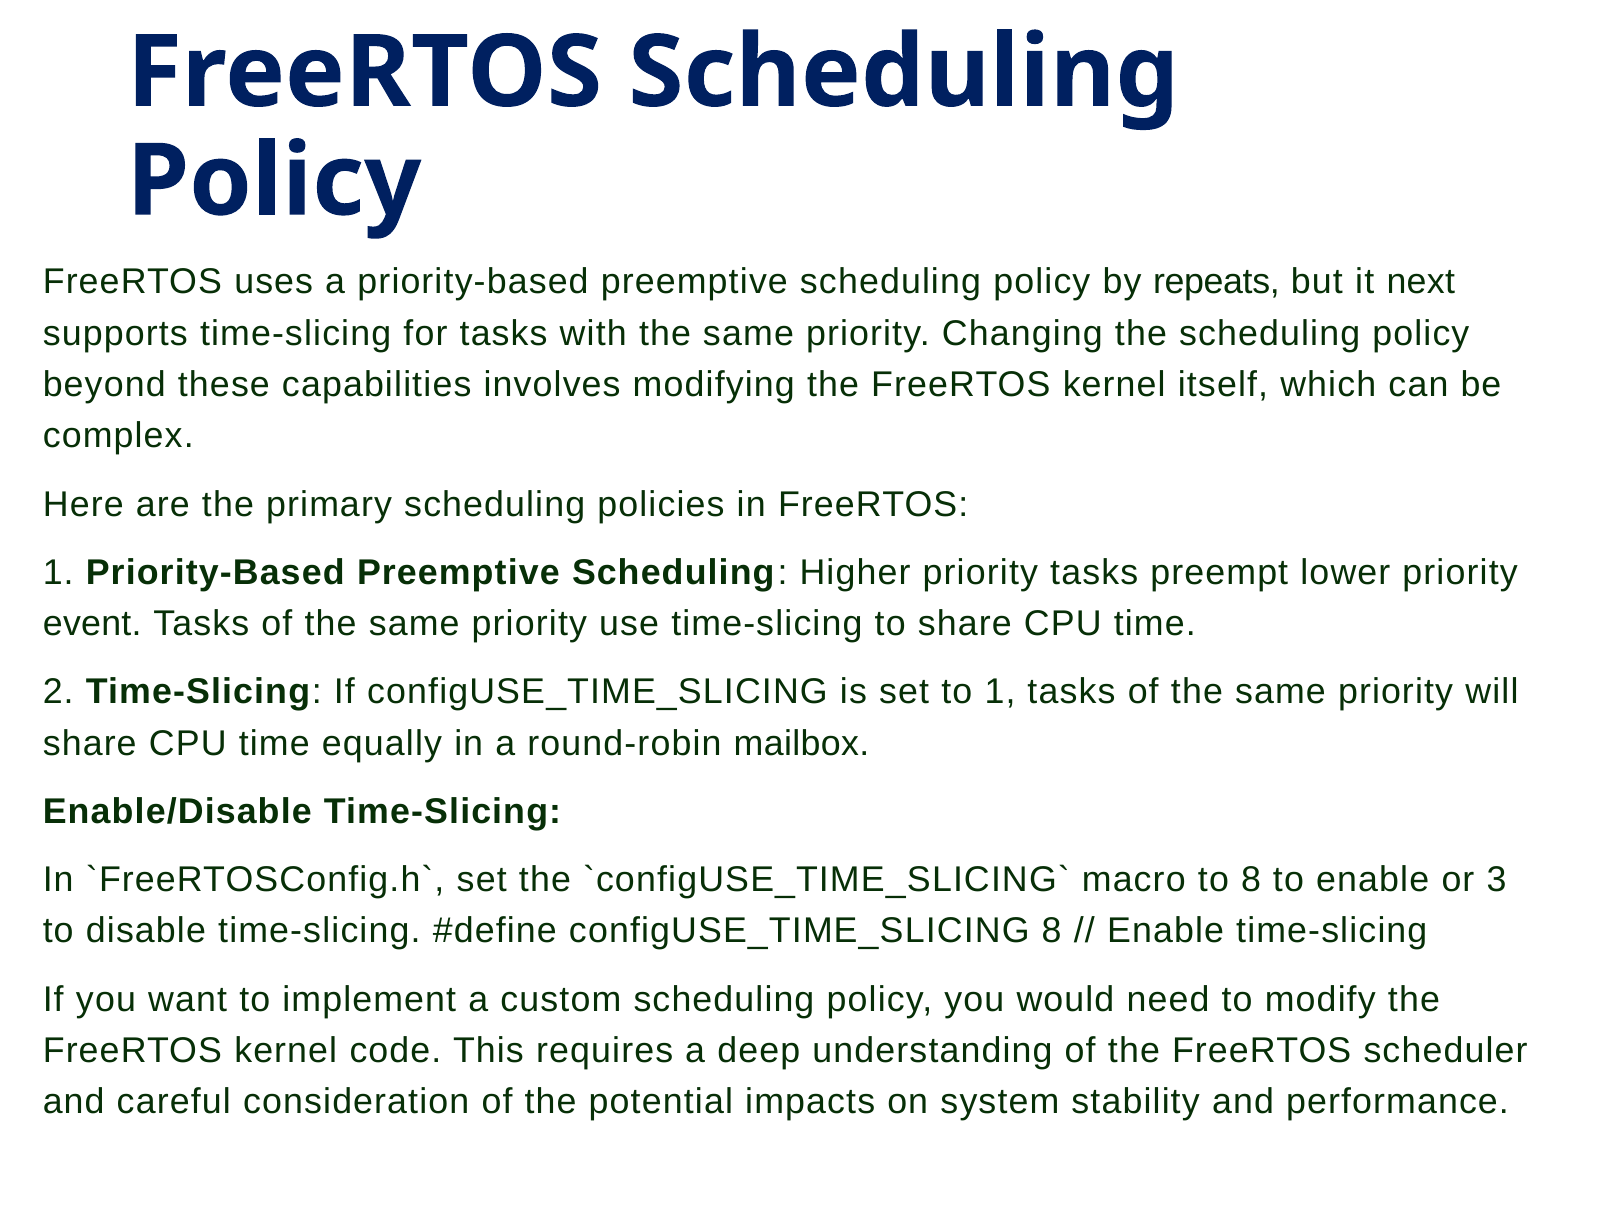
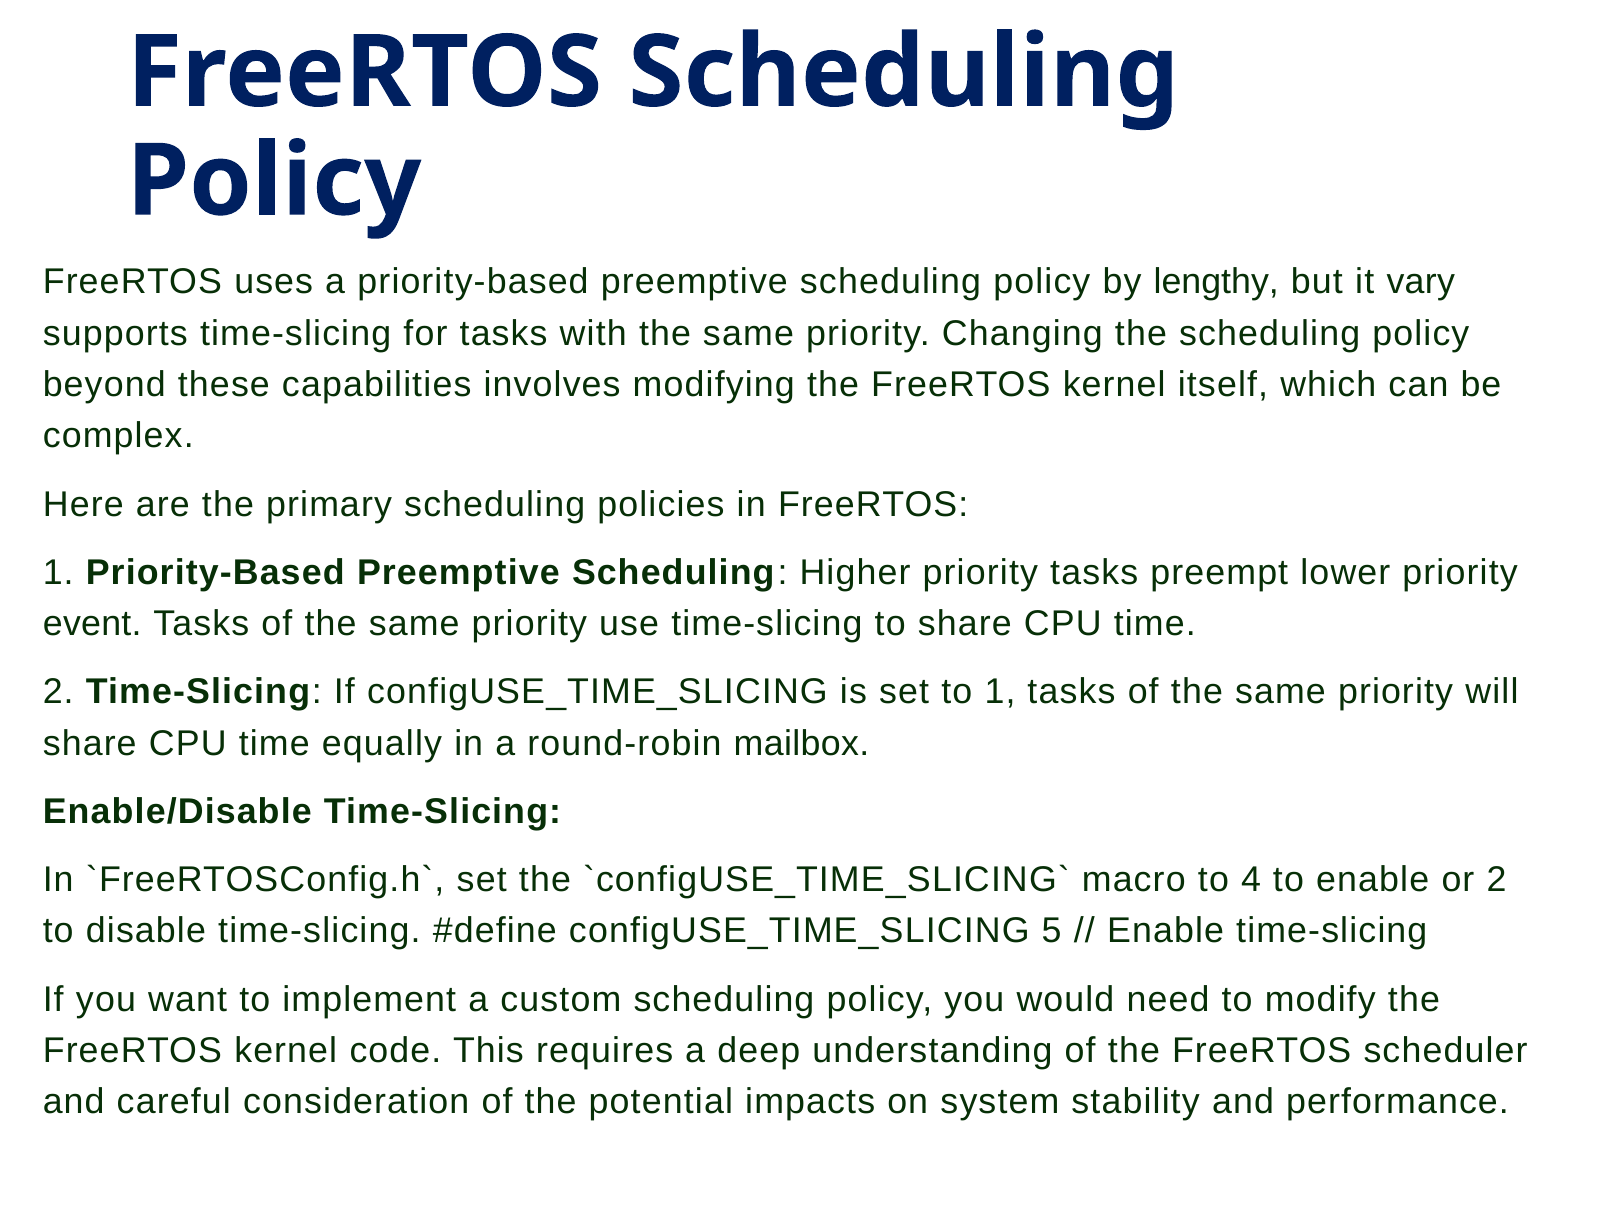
repeats: repeats -> lengthy (1216, 282)
next: next -> vary (1421, 282)
to 8: 8 -> 4 (1251, 880)
or 3: 3 -> 2 (1496, 880)
configUSE_TIME_SLICING 8: 8 -> 5 (1052, 931)
